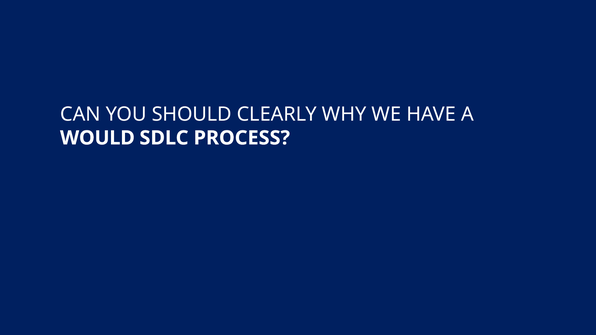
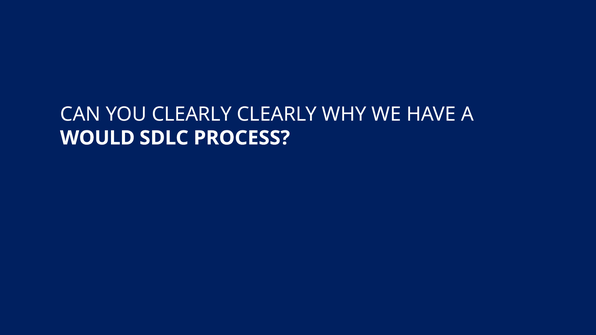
YOU SHOULD: SHOULD -> CLEARLY (192, 114)
